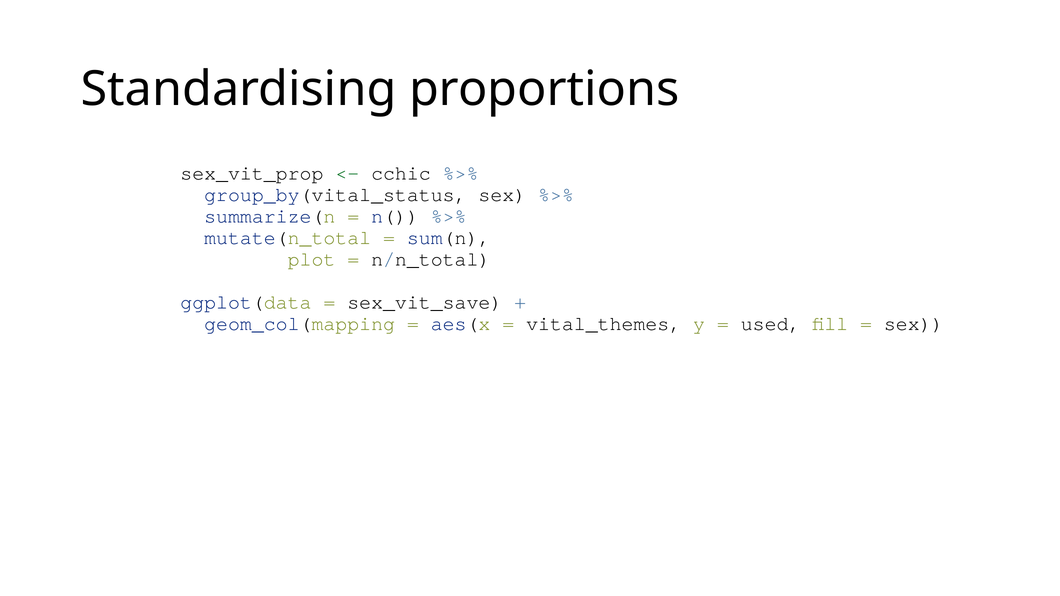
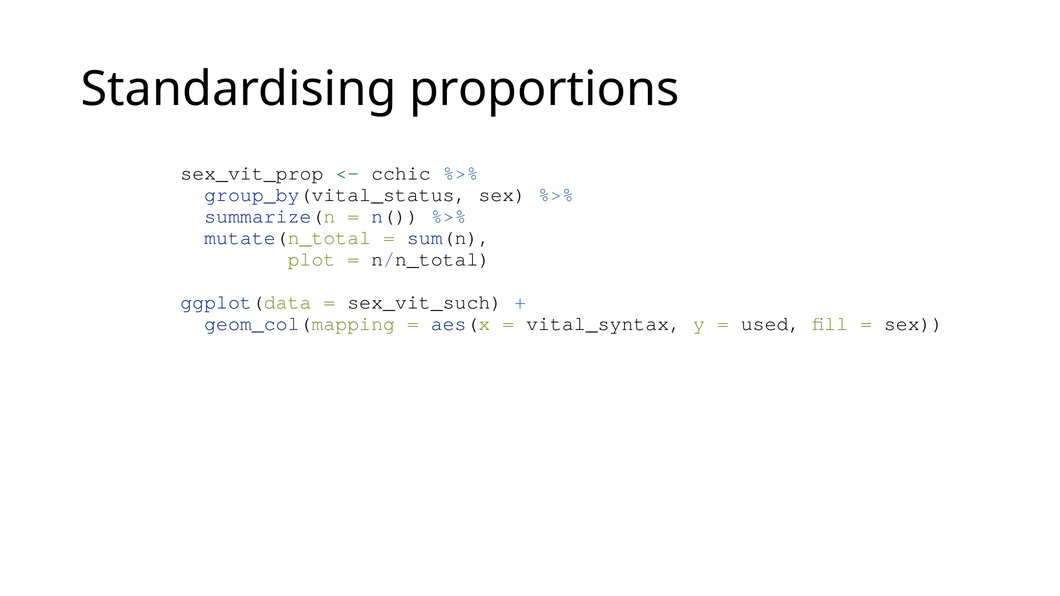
sex_vit_save: sex_vit_save -> sex_vit_such (425, 302)
vital_themes: vital_themes -> vital_syntax (604, 324)
